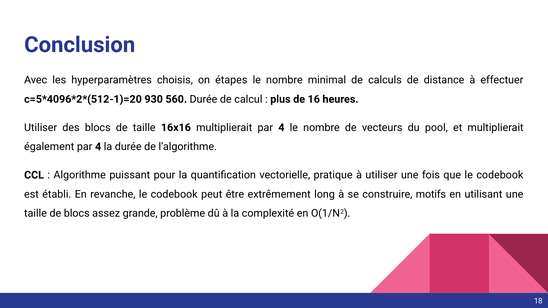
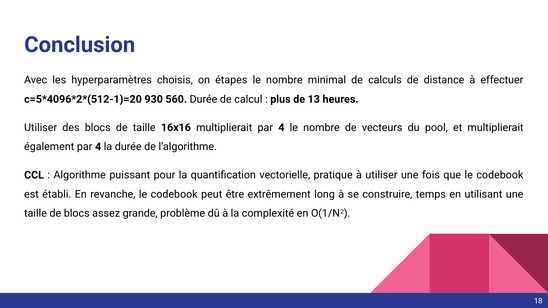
16: 16 -> 13 (314, 99)
motifs: motifs -> temps (431, 194)
